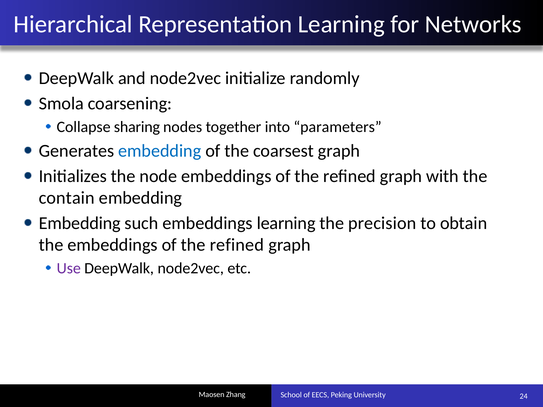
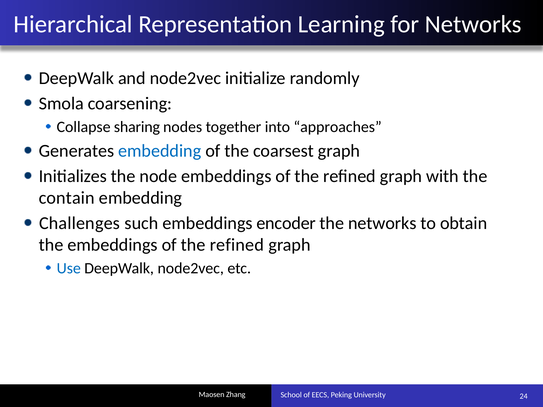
parameters: parameters -> approaches (338, 127)
Embedding: Embedding -> Challenges (80, 223)
embeddings learning: learning -> encoder (286, 223)
the precision: precision -> networks (382, 223)
Use colour: purple -> blue (69, 268)
